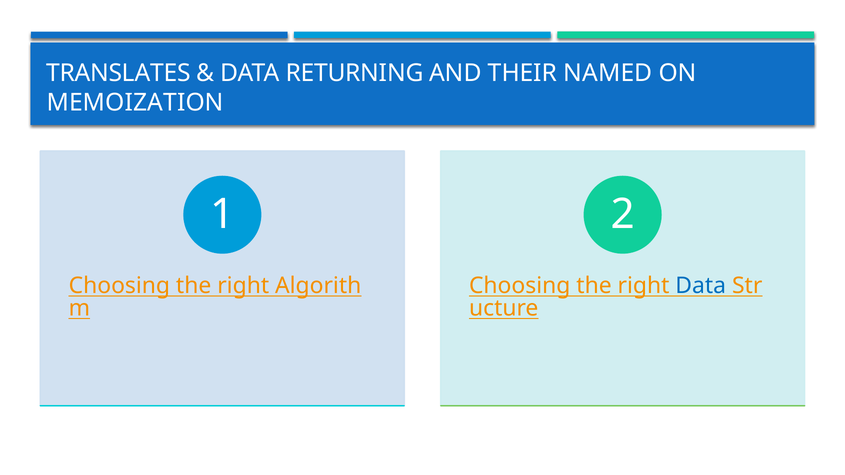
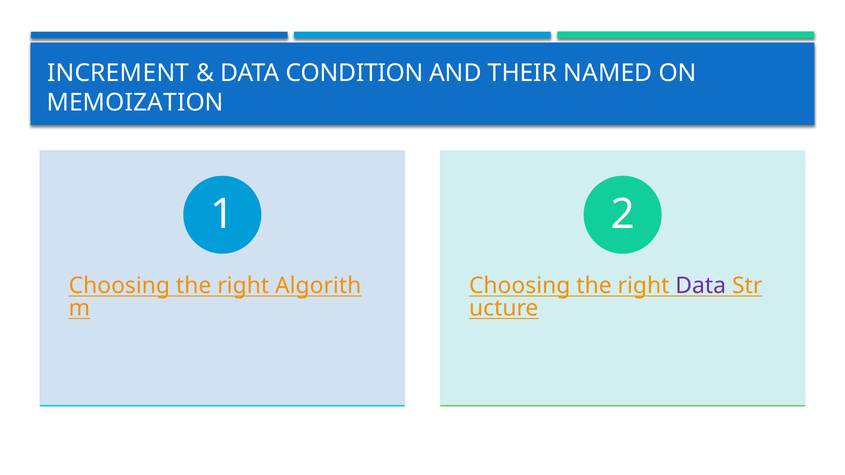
TRANSLATES: TRANSLATES -> INCREMENT (118, 73)
RETURNING: RETURNING -> CONDITION (355, 73)
Data colour: blue -> purple (701, 286)
